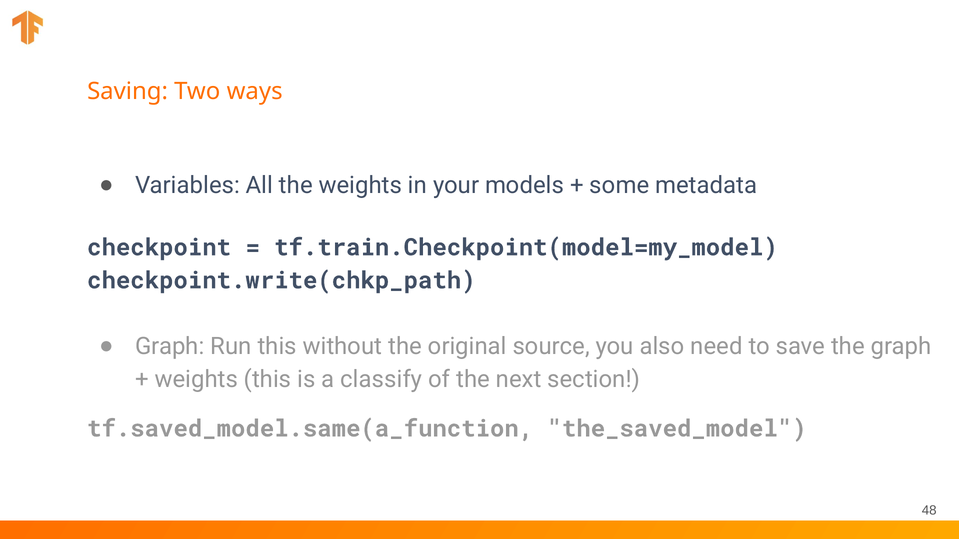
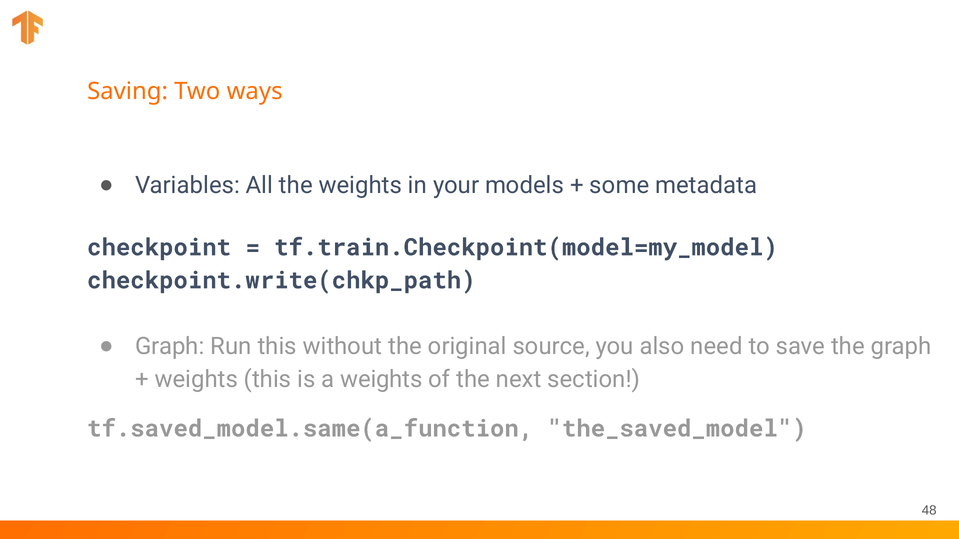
a classify: classify -> weights (381, 380)
